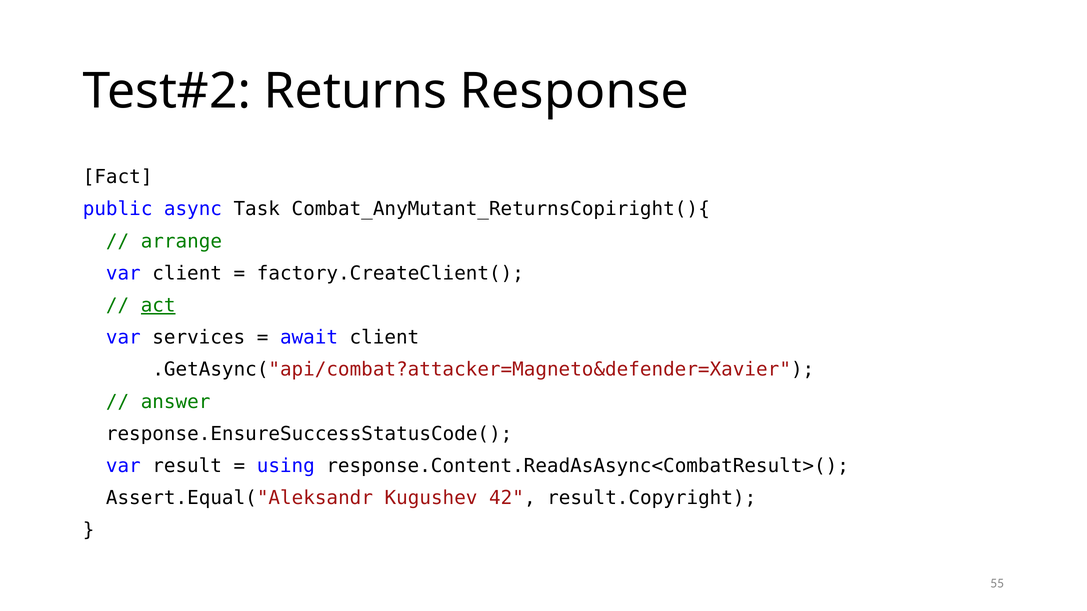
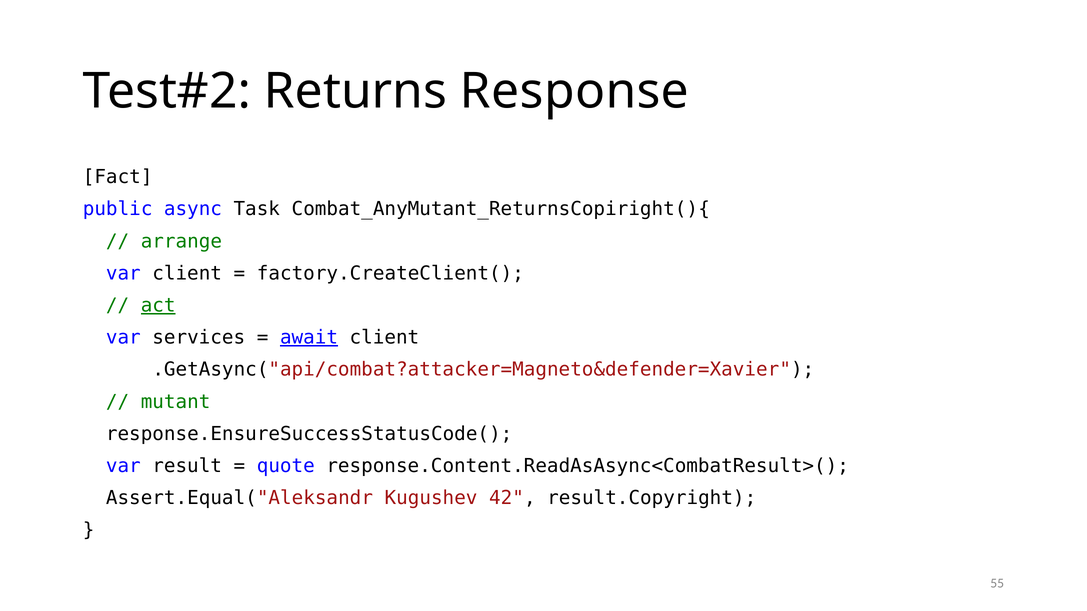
await underline: none -> present (309, 338)
answer: answer -> mutant (176, 402)
using: using -> quote (286, 466)
